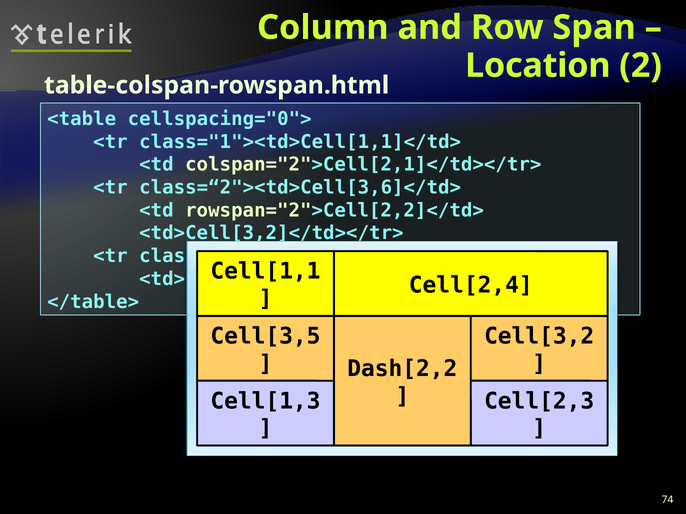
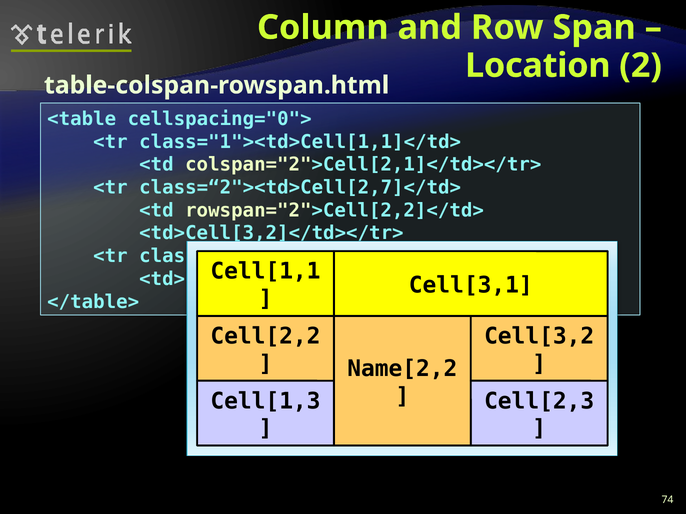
class=“2"><td>Cell[3,6]</td>: class=“2"><td>Cell[3,6]</td> -> class=“2"><td>Cell[2,7]</td> (300, 188)
Cell[2,4: Cell[2,4 -> Cell[3,1 (471, 285)
Cell[3,5: Cell[3,5 -> Cell[2,2 (265, 337)
Dash[2,2: Dash[2,2 -> Name[2,2 (402, 369)
